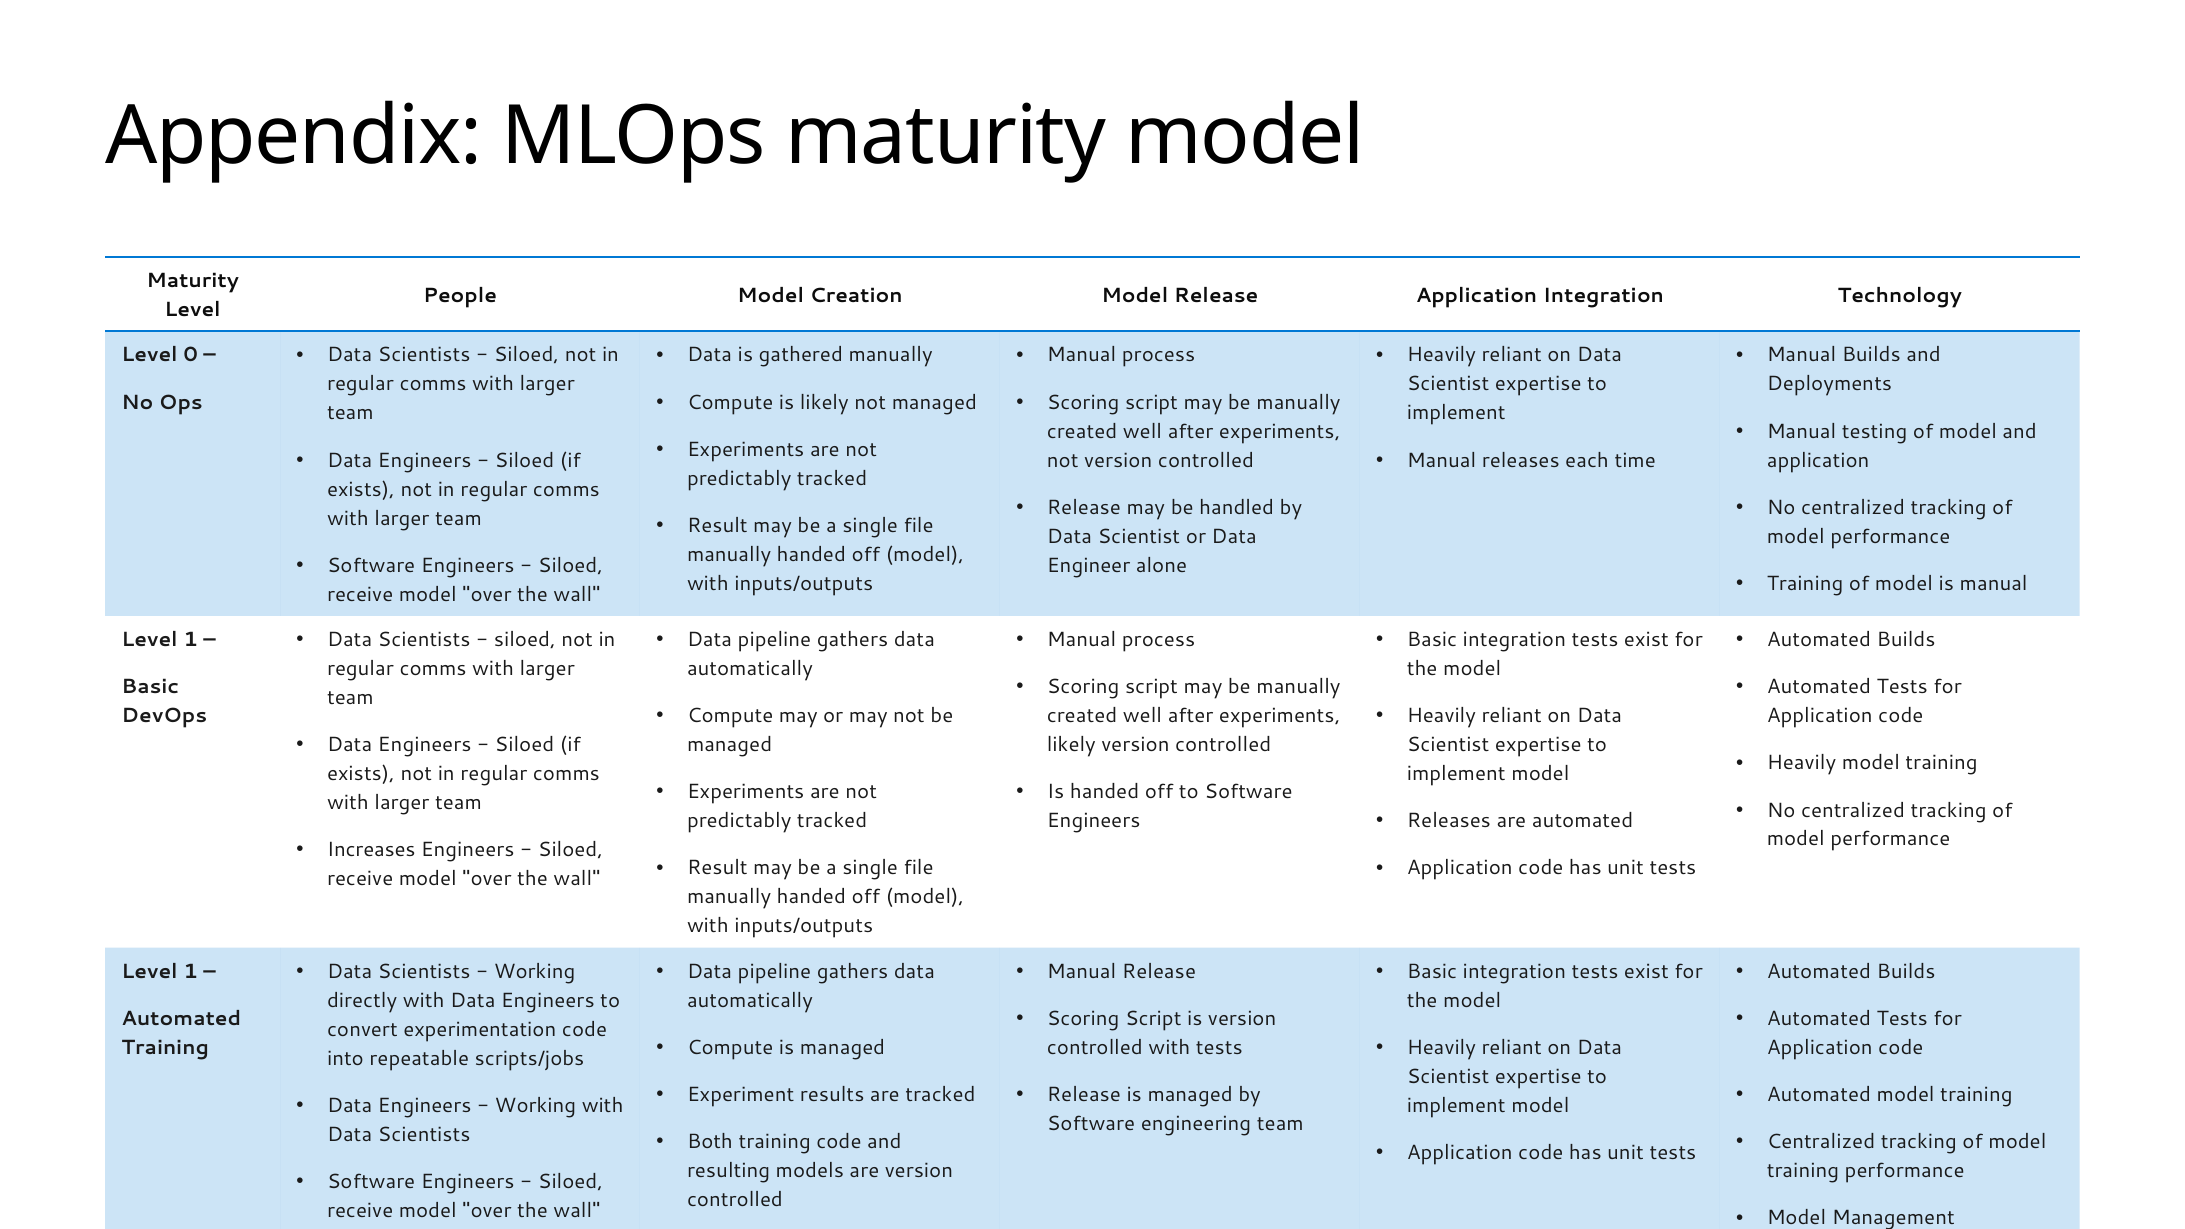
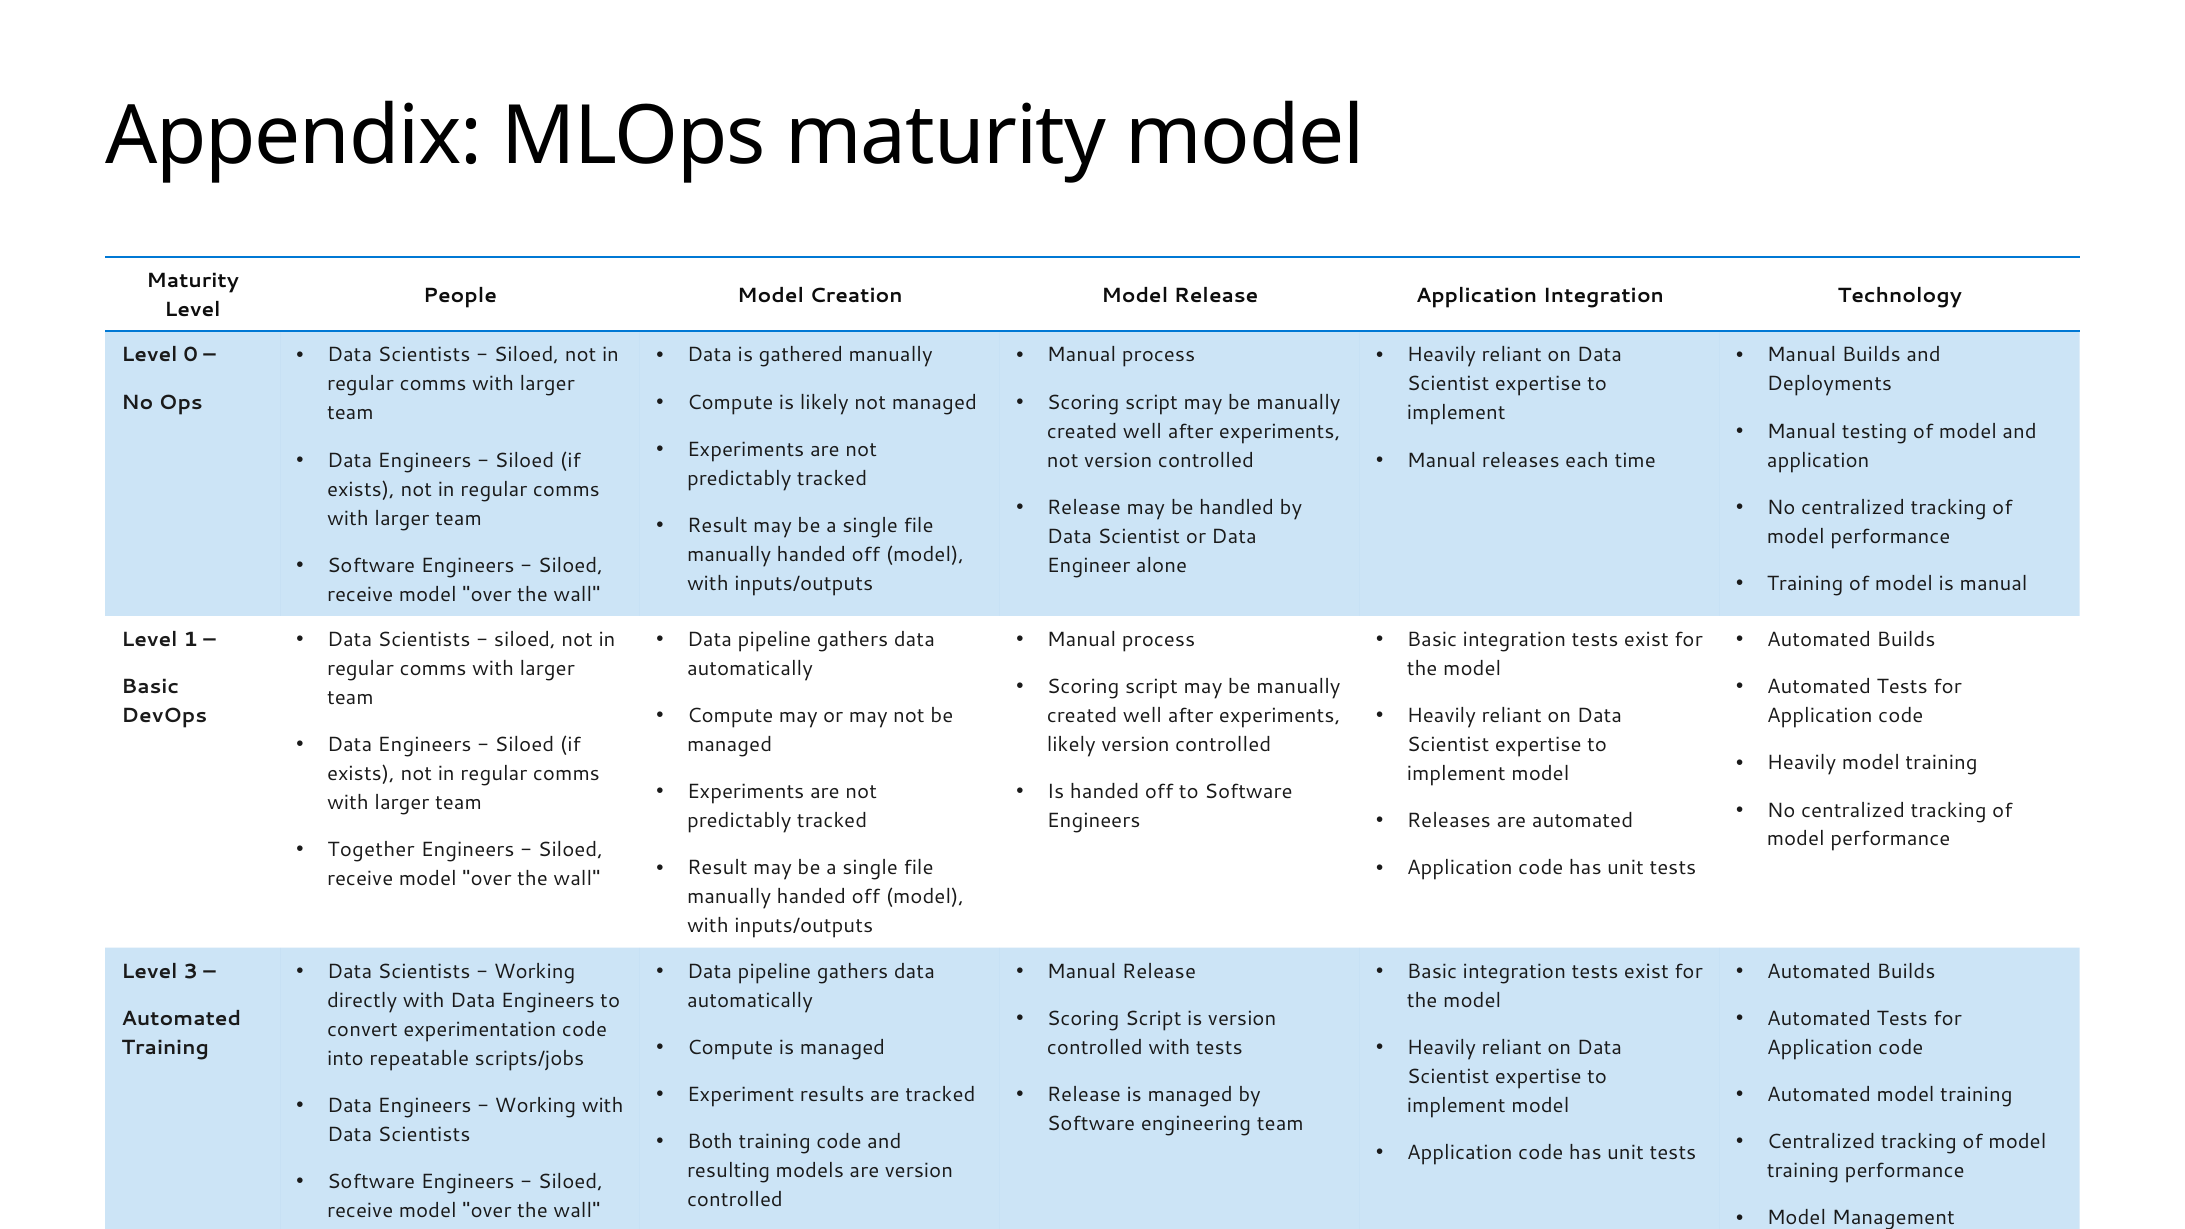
Increases: Increases -> Together (371, 850)
1: 1 -> 3 (191, 972)
